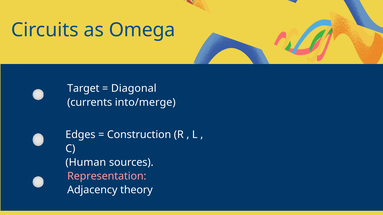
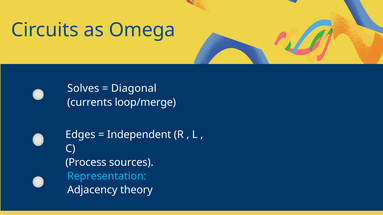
Target: Target -> Solves (83, 89)
into/merge: into/merge -> loop/merge (145, 102)
Construction: Construction -> Independent (139, 135)
Human: Human -> Process (86, 163)
Representation colour: pink -> light blue (107, 176)
